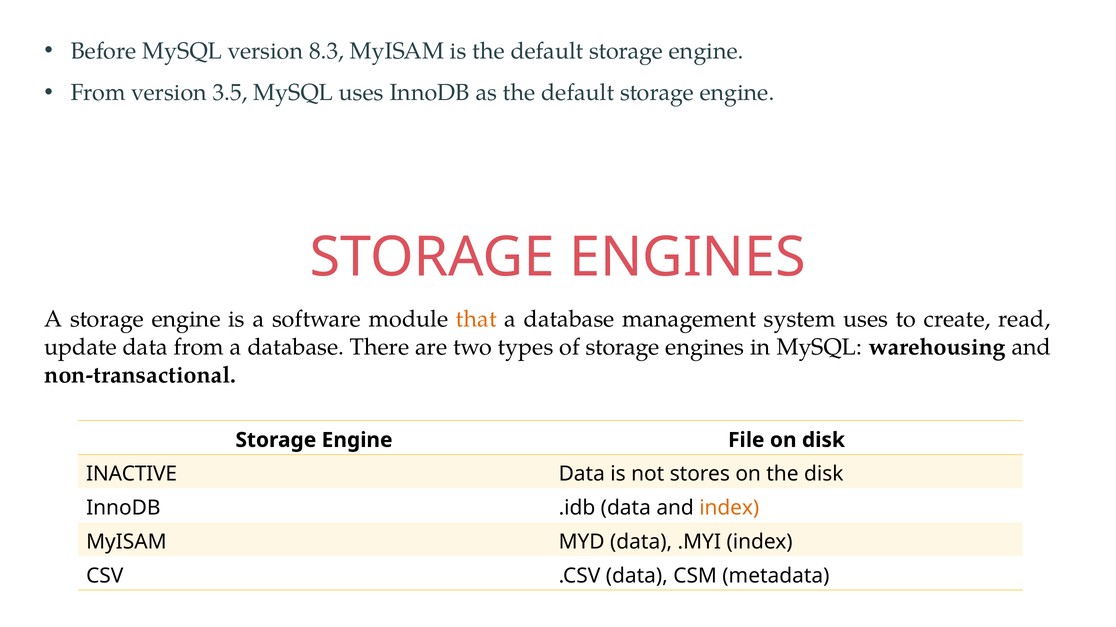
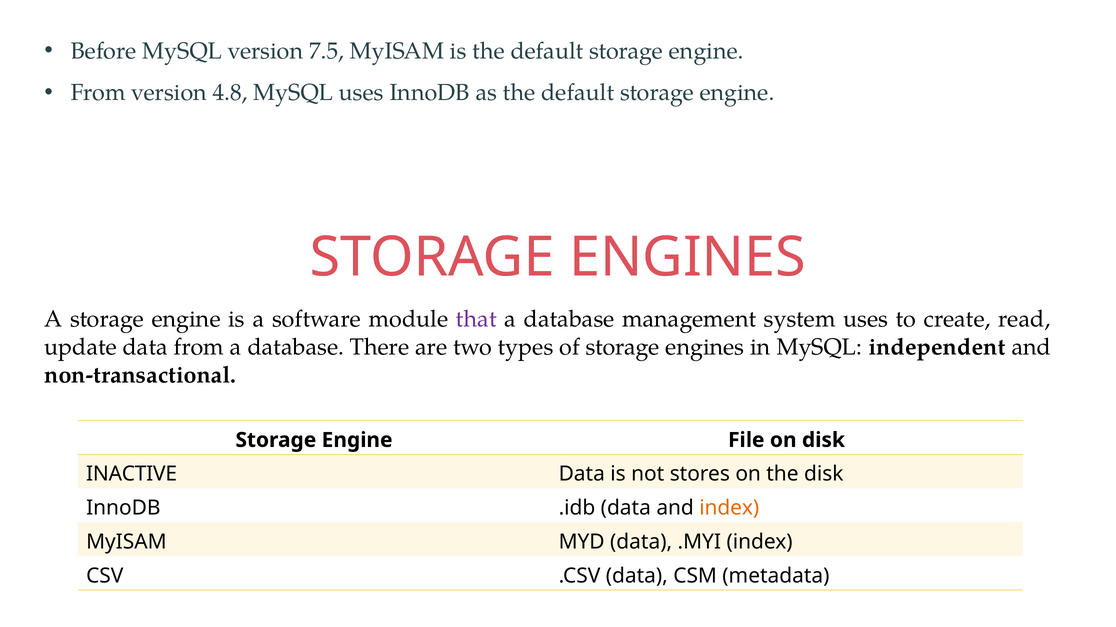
8.3: 8.3 -> 7.5 (327, 51)
3.5: 3.5 -> 4.8 (230, 93)
that colour: orange -> purple (476, 320)
warehousing: warehousing -> independent (937, 348)
